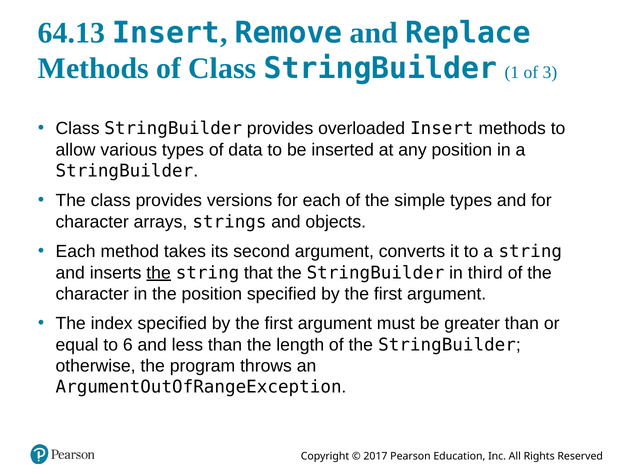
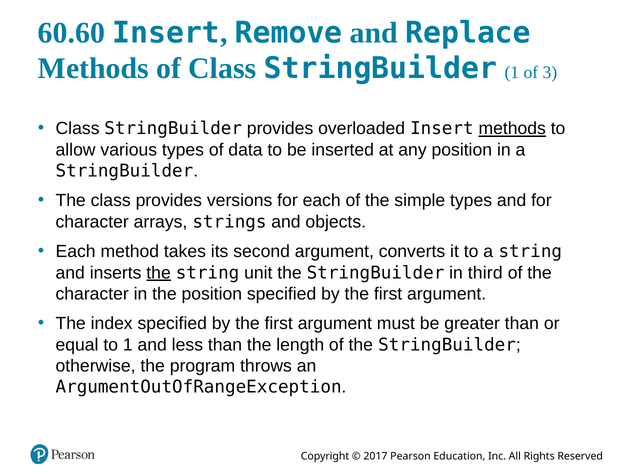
64.13: 64.13 -> 60.60 (71, 33)
methods underline: none -> present (512, 129)
that: that -> unit (258, 273)
to 6: 6 -> 1 (128, 345)
